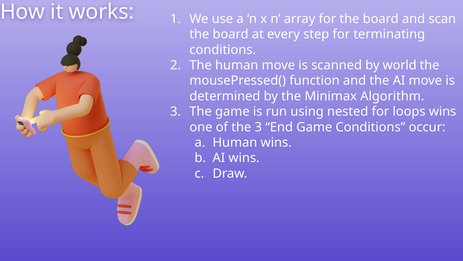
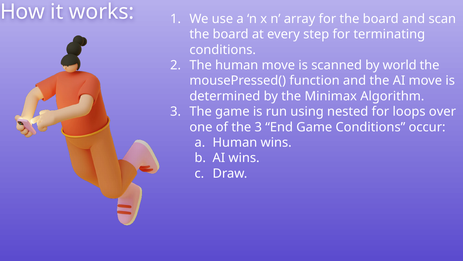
loops wins: wins -> over (442, 111)
